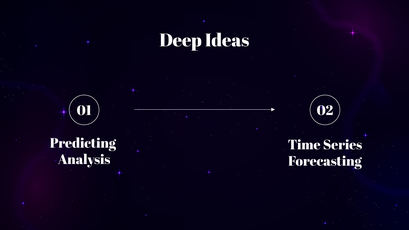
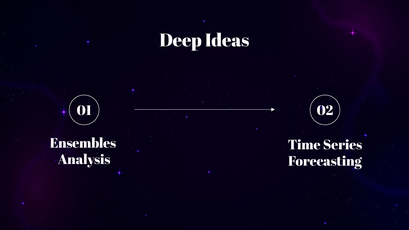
Predicting: Predicting -> Ensembles (83, 144)
